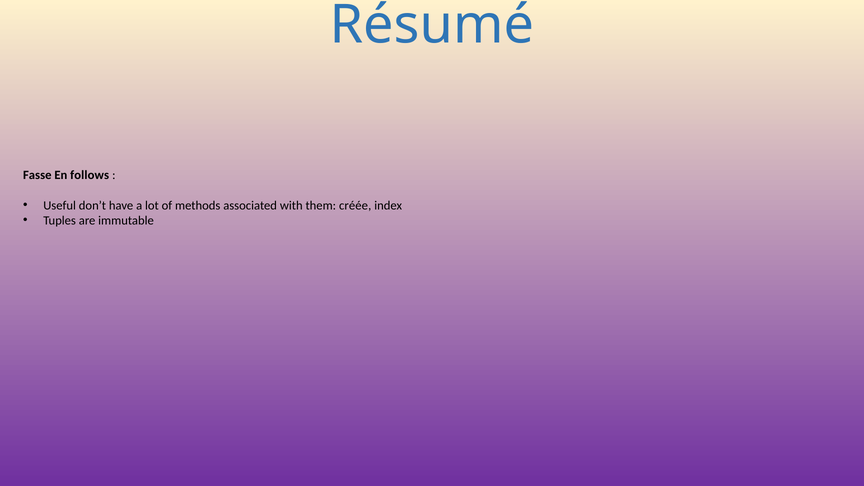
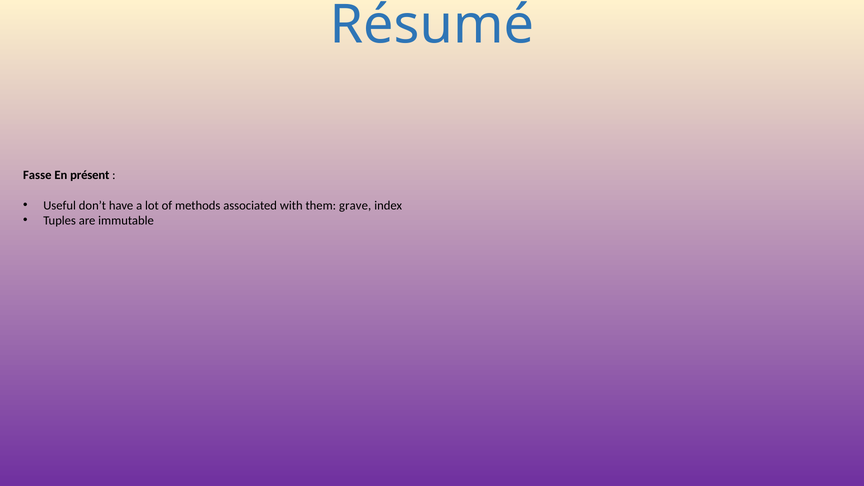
follows: follows -> présent (90, 175)
créée: créée -> grave (355, 205)
